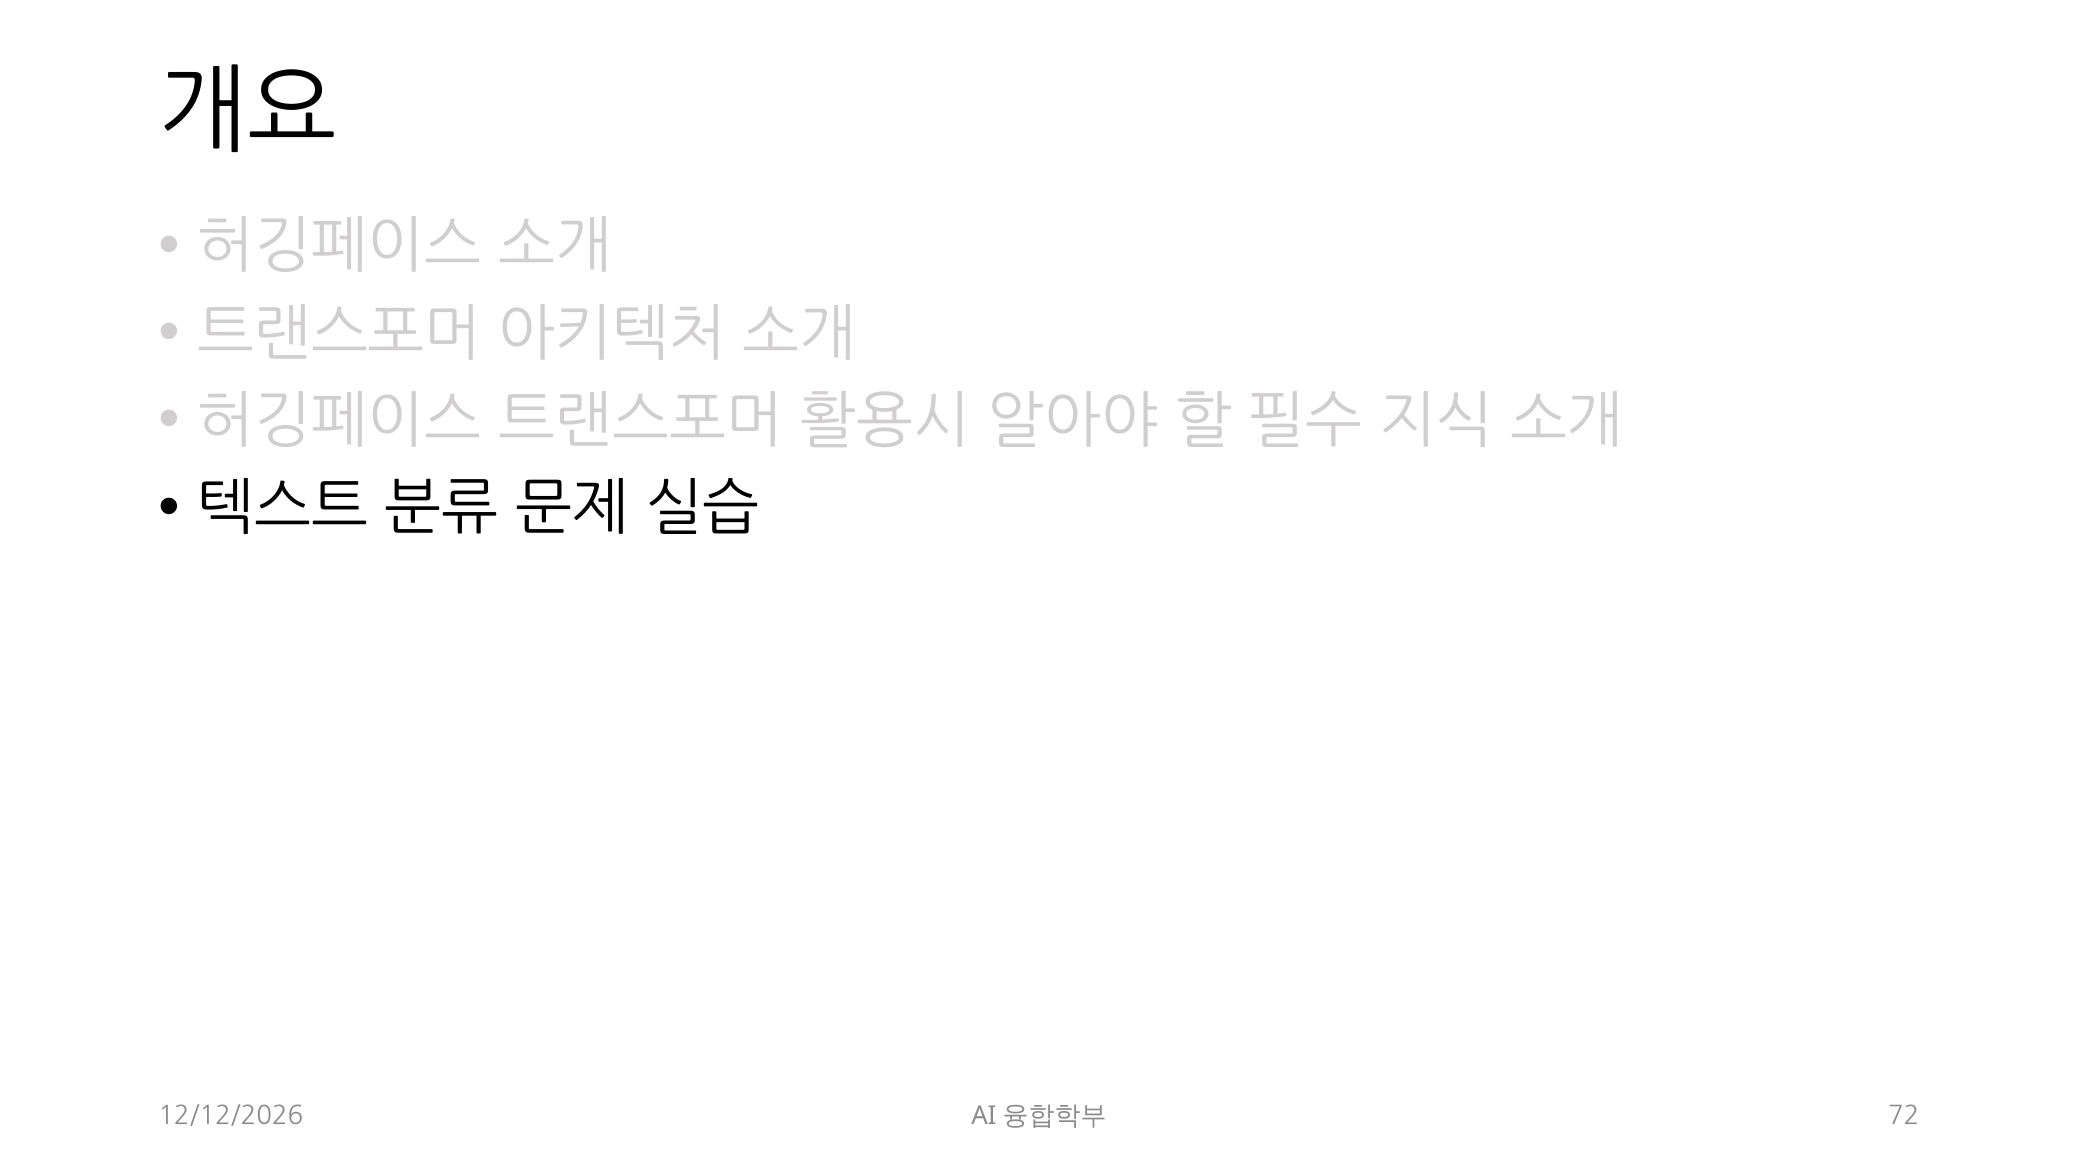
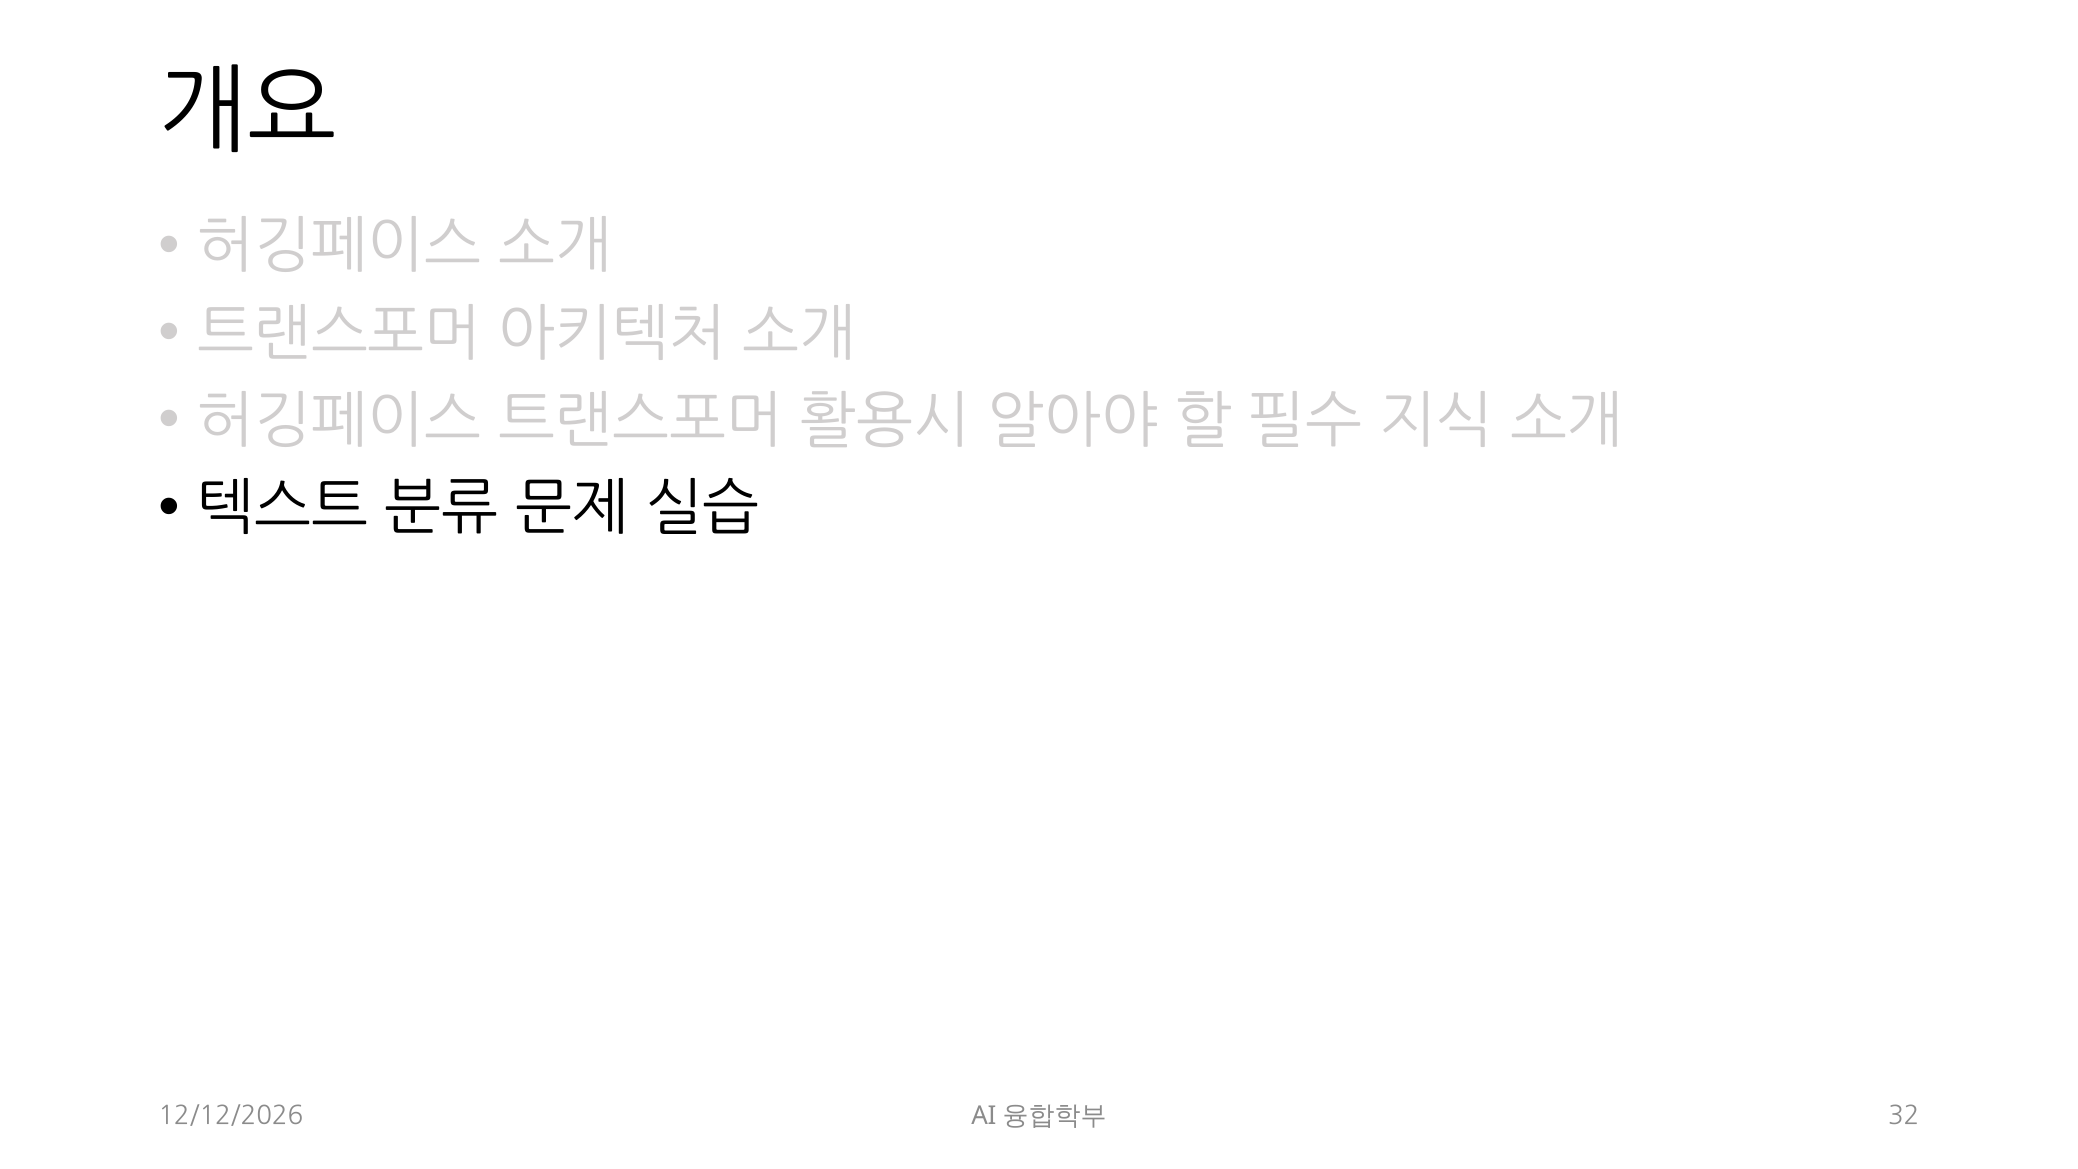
72: 72 -> 32 (1904, 1116)
